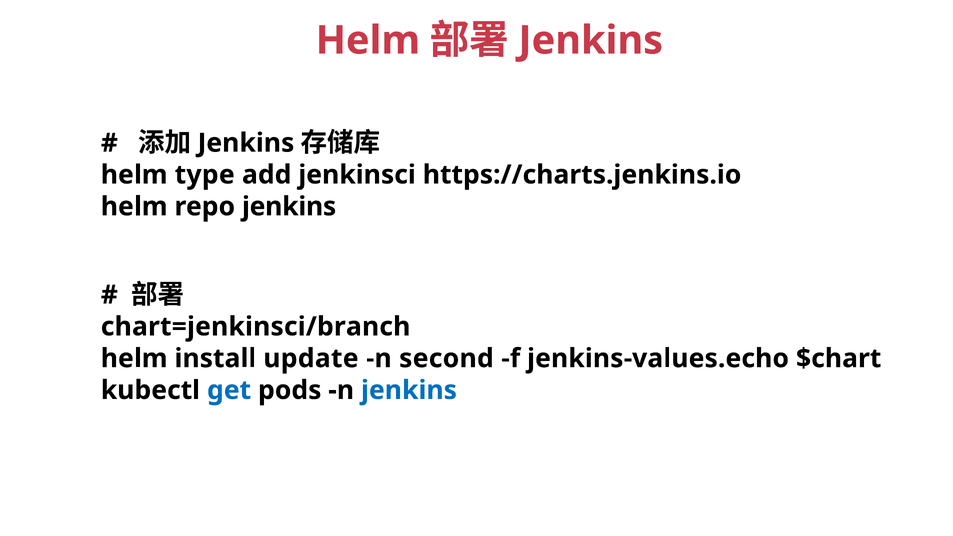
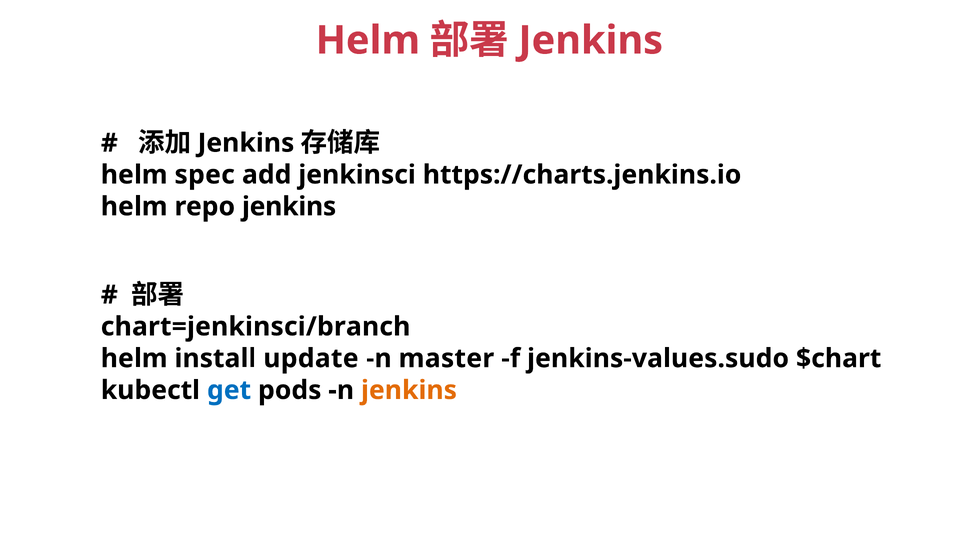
type: type -> spec (205, 175)
second: second -> master (446, 358)
jenkins-values.echo: jenkins-values.echo -> jenkins-values.sudo (658, 358)
jenkins colour: blue -> orange (409, 390)
